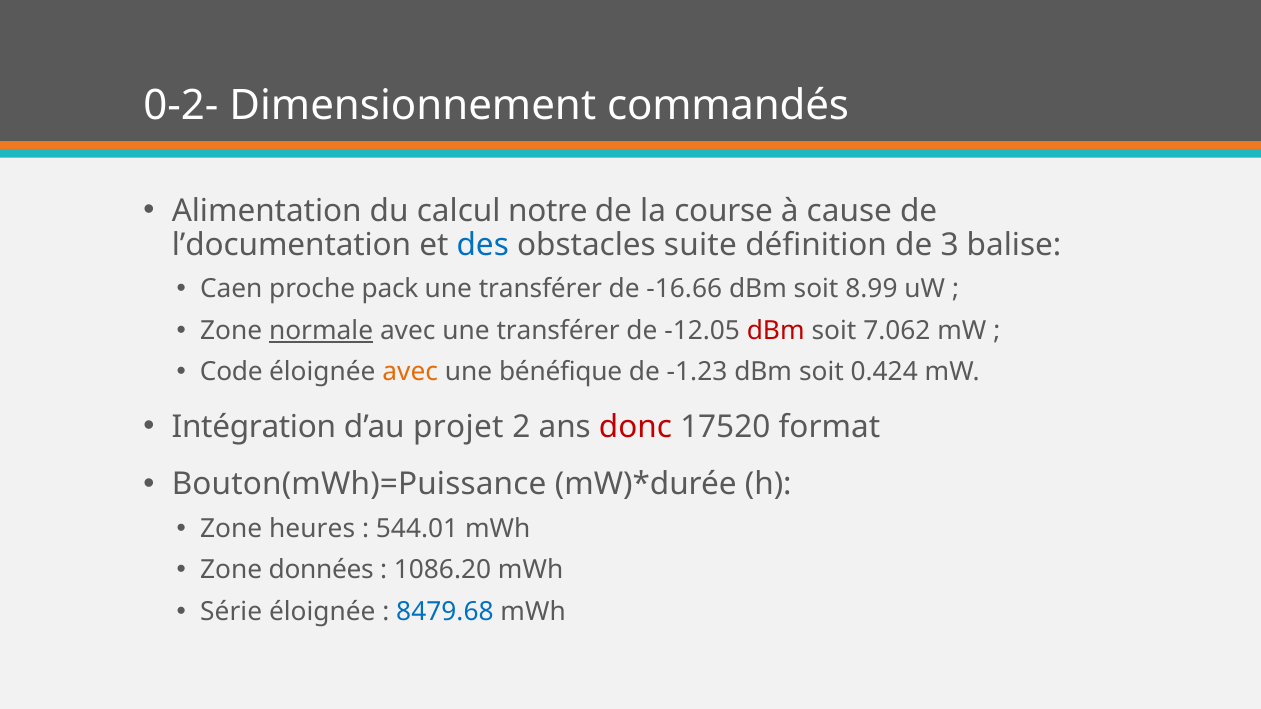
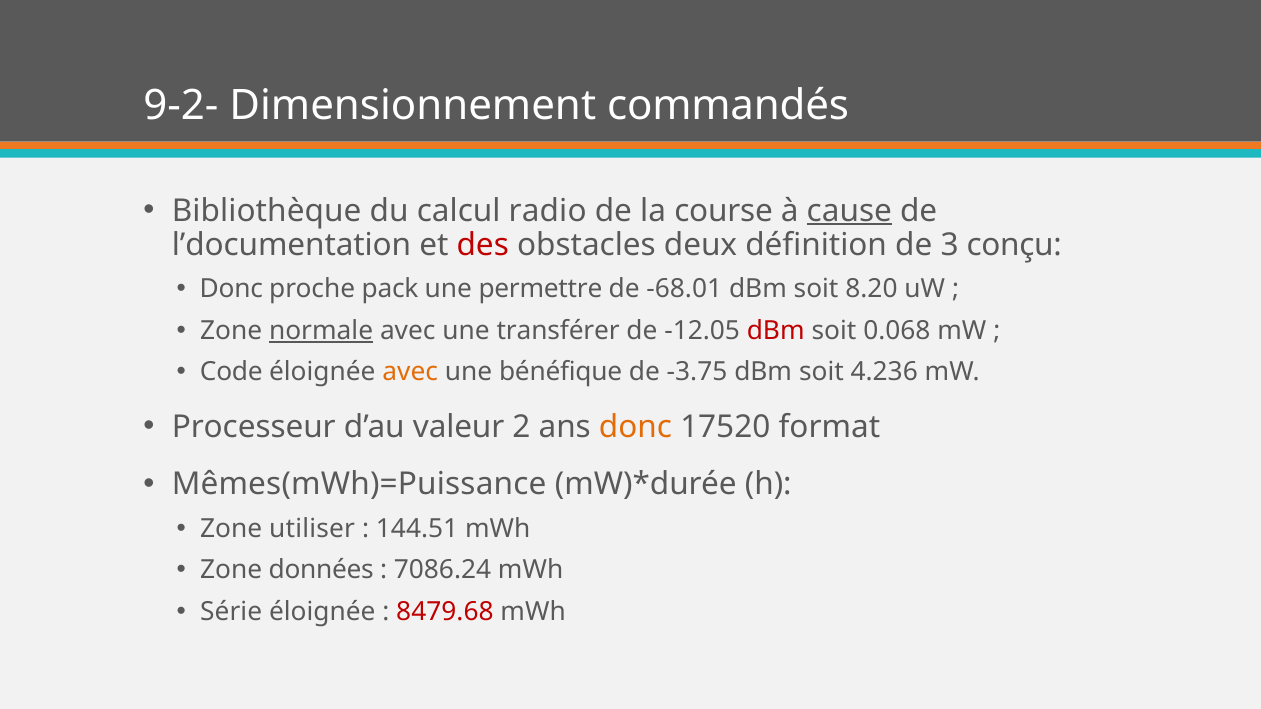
0-2-: 0-2- -> 9-2- (181, 106)
Alimentation: Alimentation -> Bibliothèque (267, 211)
notre: notre -> radio (548, 211)
cause underline: none -> present (849, 211)
des colour: blue -> red (483, 245)
suite: suite -> deux (701, 245)
balise: balise -> conçu (1014, 245)
Caen: Caen -> Donc (231, 289)
transférer: transférer -> permettre (540, 289)
-16.66: -16.66 -> -68.01 (684, 289)
8.99: 8.99 -> 8.20 (871, 289)
7.062: 7.062 -> 0.068 (897, 331)
-1.23: -1.23 -> -3.75 (697, 372)
0.424: 0.424 -> 4.236 (884, 372)
Intégration: Intégration -> Processeur (254, 427)
projet: projet -> valeur (459, 427)
donc colour: red -> orange (636, 427)
Bouton(mWh)=Puissance: Bouton(mWh)=Puissance -> Mêmes(mWh)=Puissance (359, 485)
heures: heures -> utiliser (312, 529)
544.01: 544.01 -> 144.51 (417, 529)
1086.20: 1086.20 -> 7086.24 (443, 571)
8479.68 colour: blue -> red (445, 612)
